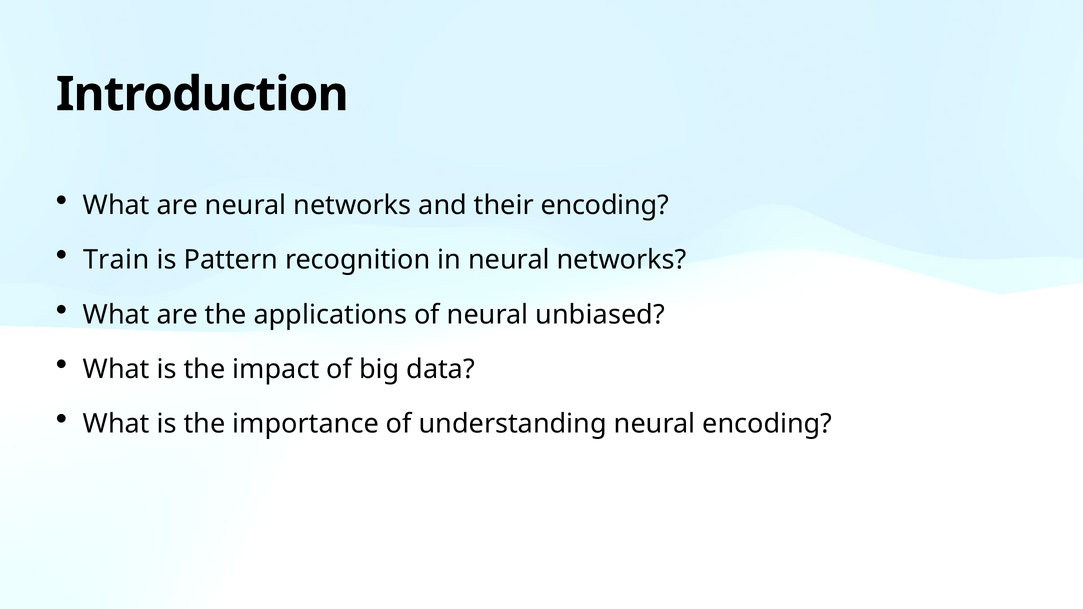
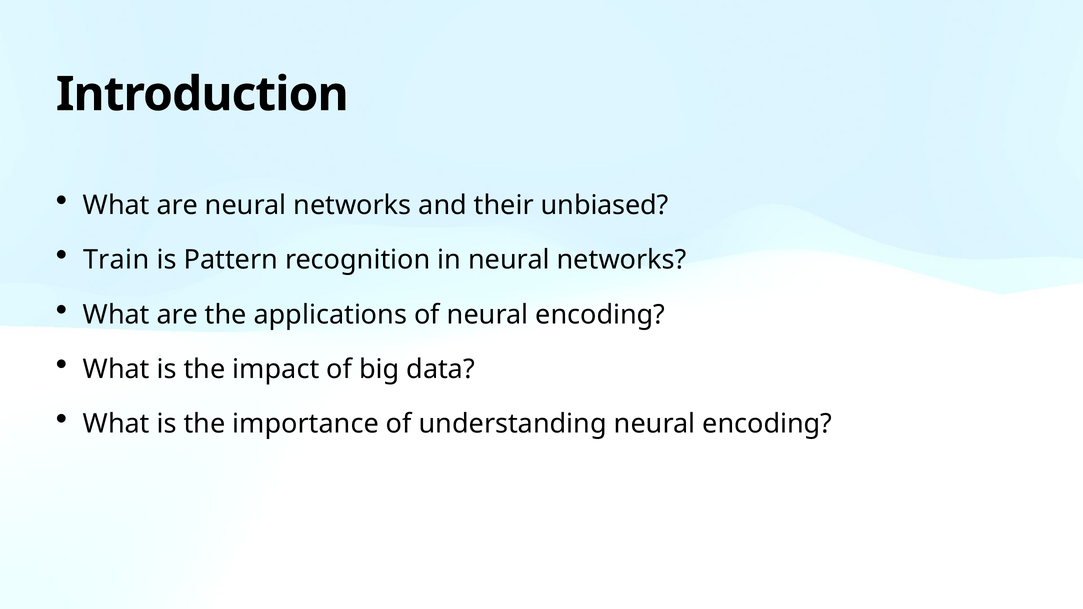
their encoding: encoding -> unbiased (605, 205)
of neural unbiased: unbiased -> encoding (600, 315)
